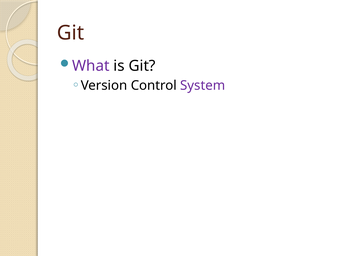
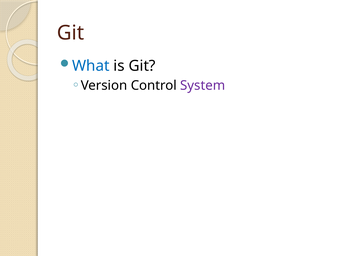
What colour: purple -> blue (91, 66)
